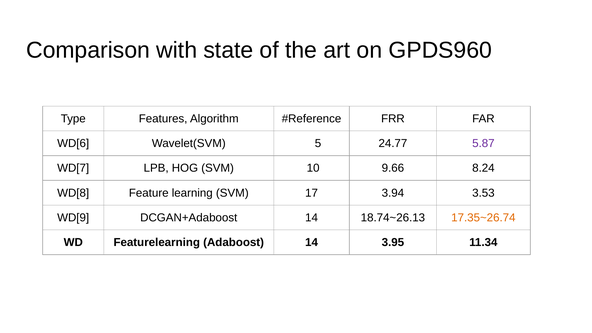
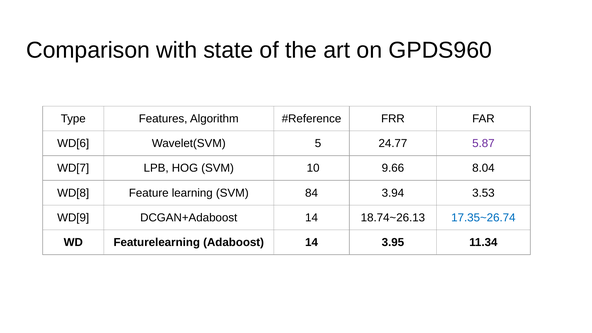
8.24: 8.24 -> 8.04 (483, 168)
17: 17 -> 84 (312, 193)
17.35~26.74 colour: orange -> blue (483, 218)
